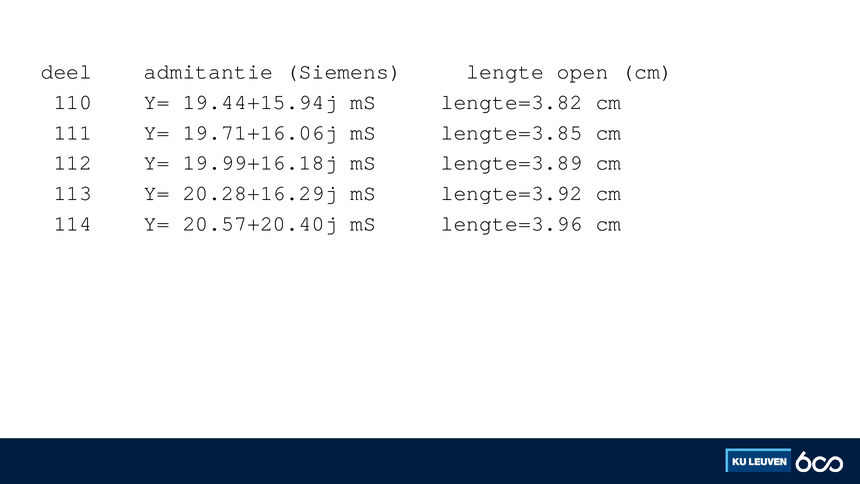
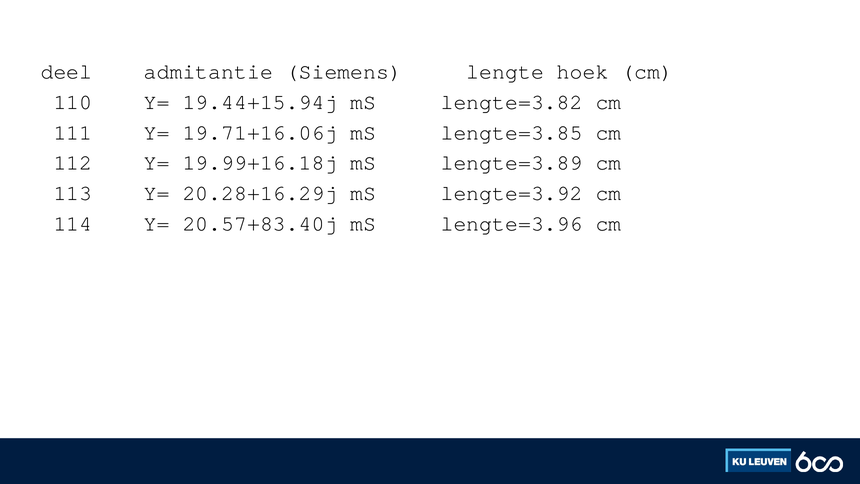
open: open -> hoek (583, 71)
20.57+20.40j: 20.57+20.40j -> 20.57+83.40j (260, 224)
